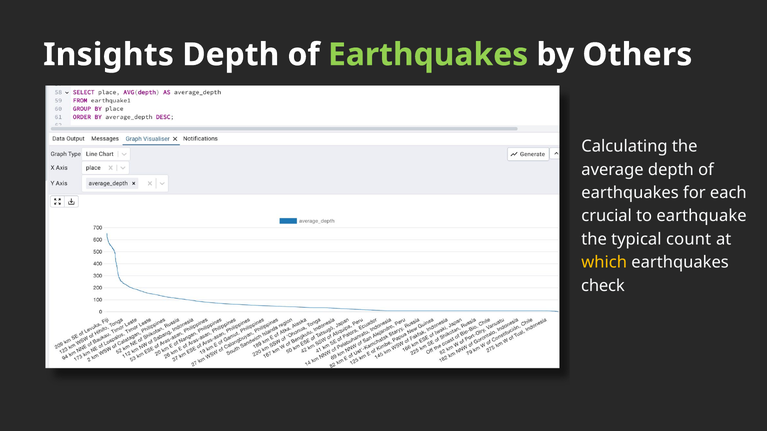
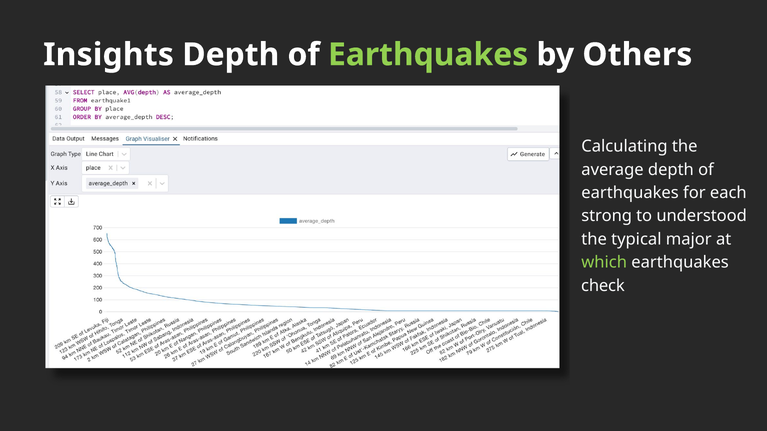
crucial: crucial -> strong (607, 216)
earthquake: earthquake -> understood (702, 216)
count: count -> major (689, 239)
which colour: yellow -> light green (604, 263)
